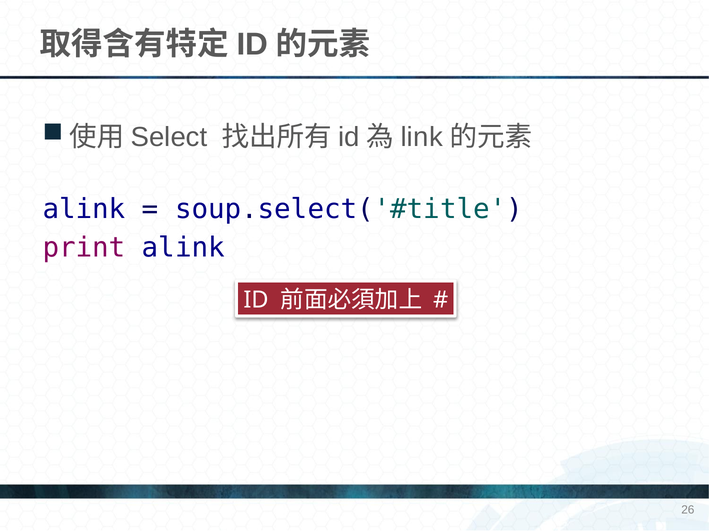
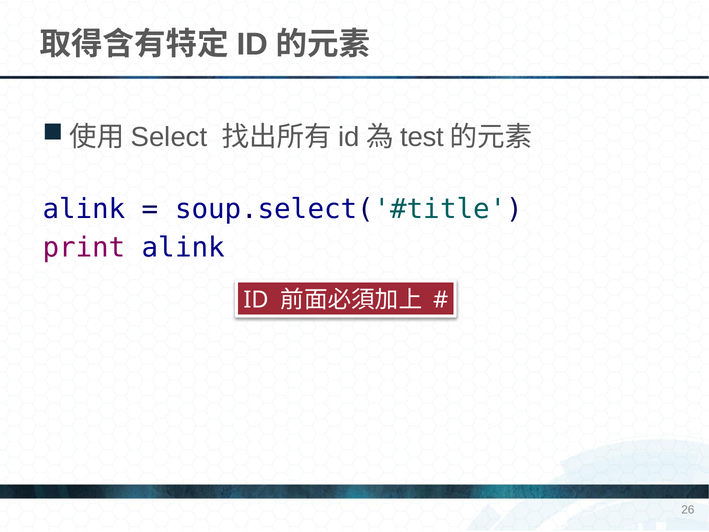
link: link -> test (422, 137)
